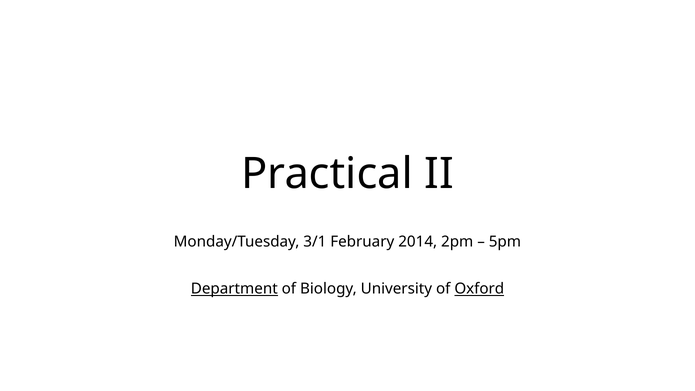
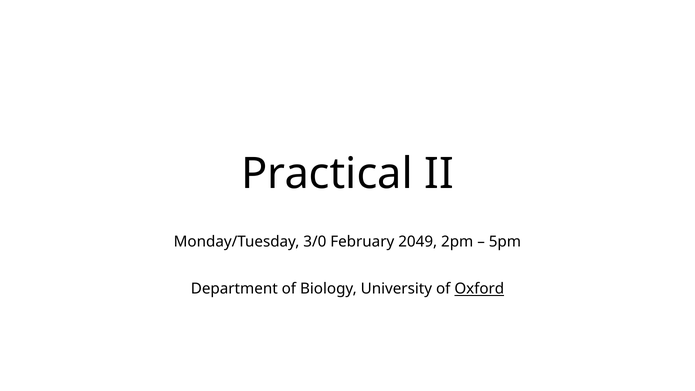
3/1: 3/1 -> 3/0 (315, 242)
2014: 2014 -> 2049 (418, 242)
Department underline: present -> none (234, 289)
